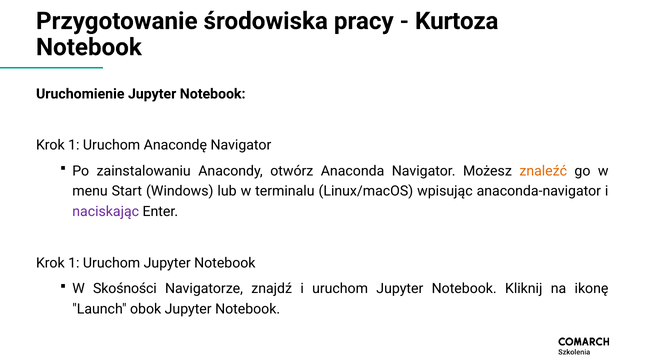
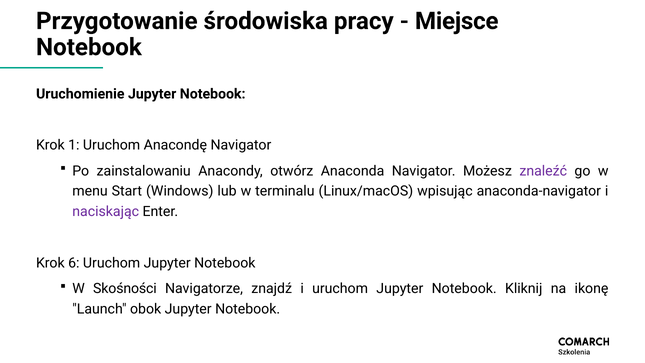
Kurtoza: Kurtoza -> Miejsce (457, 21)
znaleźć colour: orange -> purple (543, 171)
1: 1 -> 6 (74, 263)
